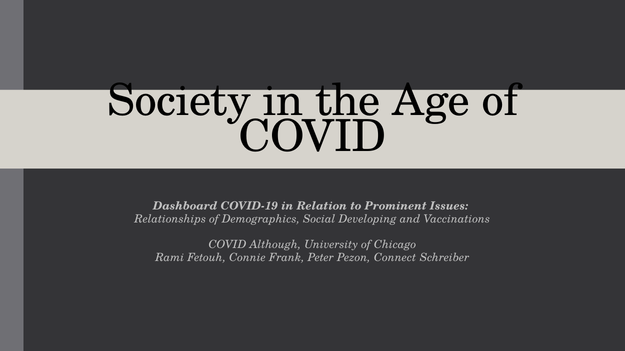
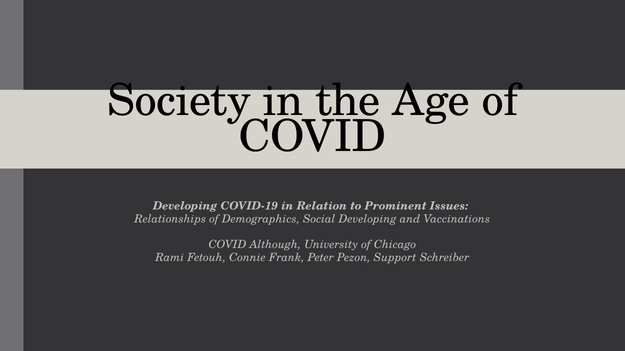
Dashboard: Dashboard -> Developing (185, 207)
Connect: Connect -> Support (395, 258)
